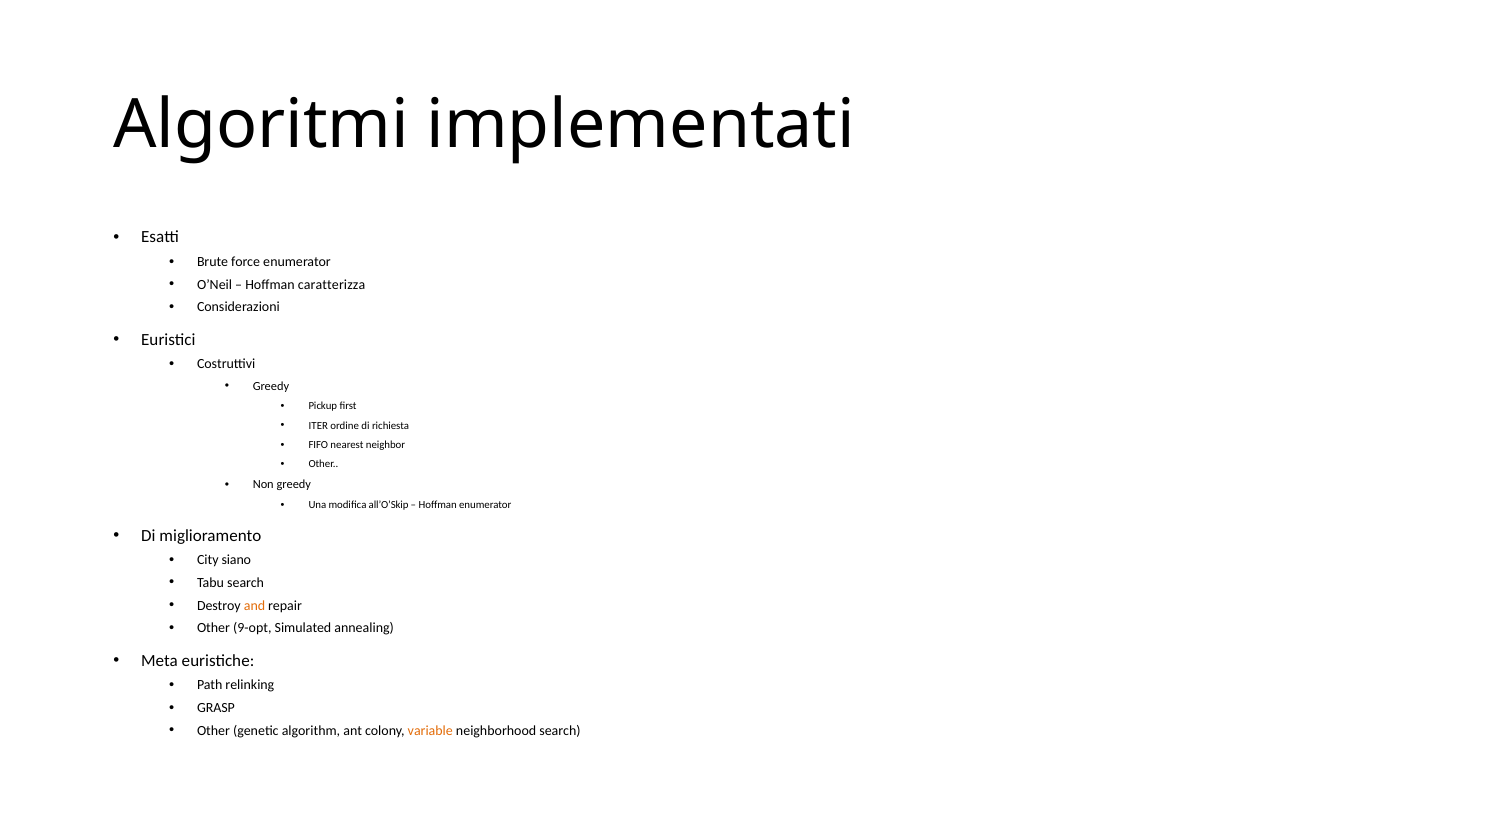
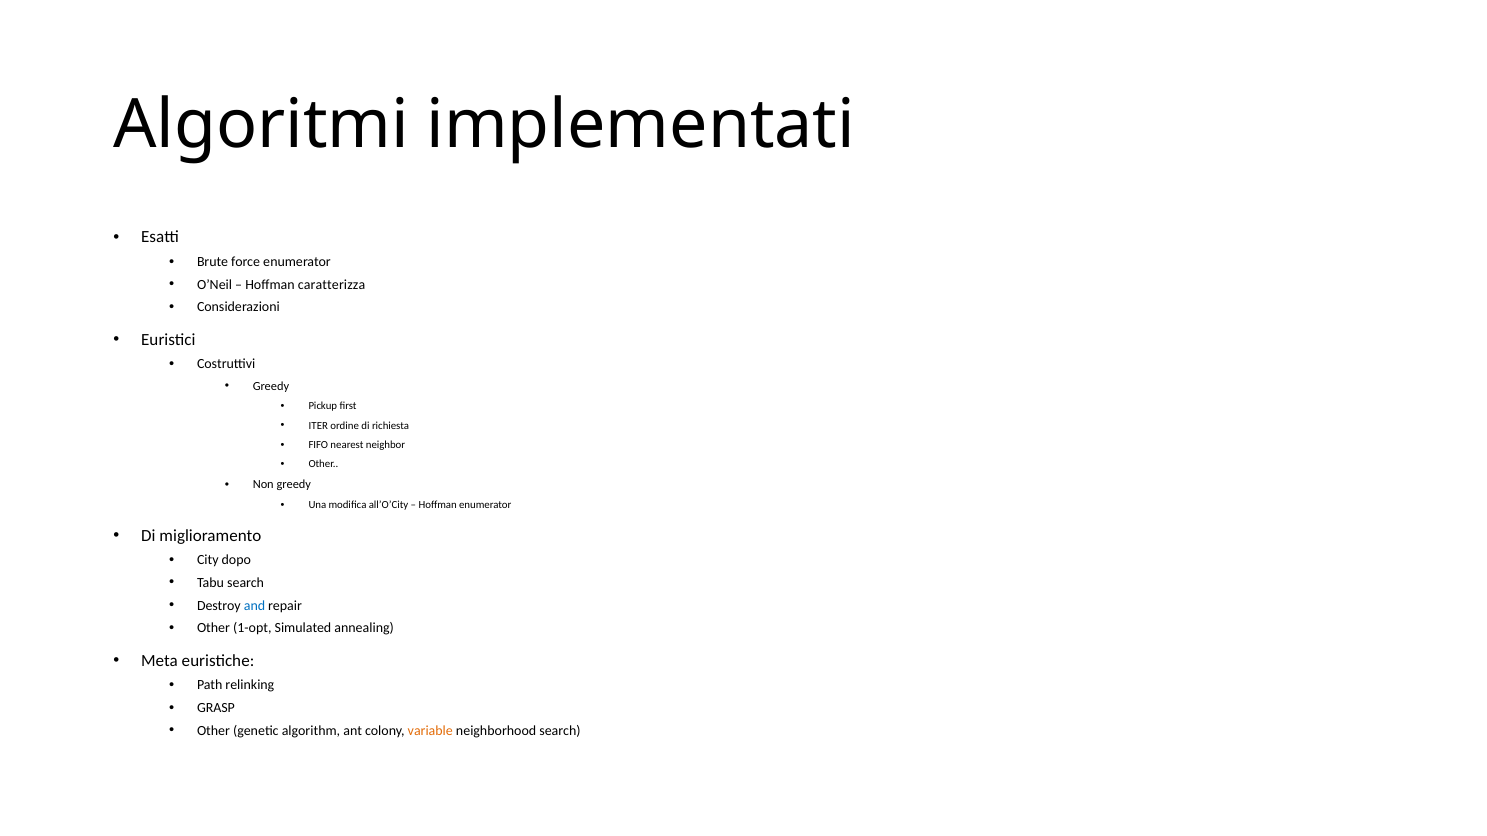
all’O’Skip: all’O’Skip -> all’O’City (389, 505)
siano: siano -> dopo (236, 560)
and colour: orange -> blue (255, 606)
9-opt: 9-opt -> 1-opt (252, 629)
